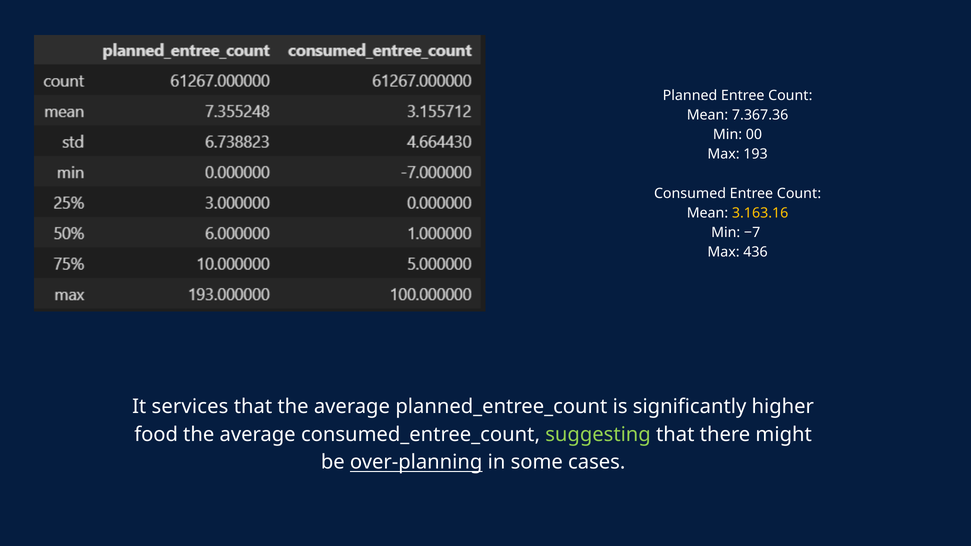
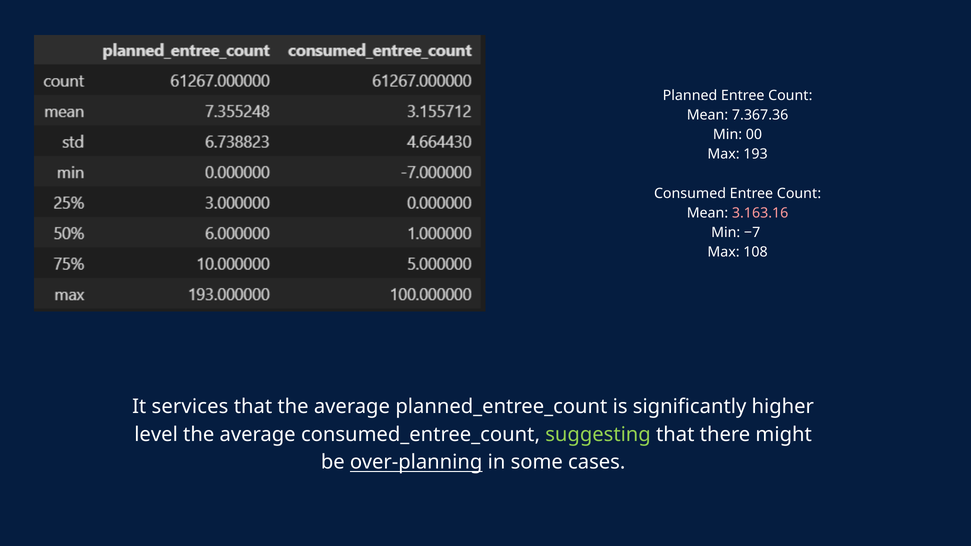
3.163.16 colour: yellow -> pink (760, 213)
436: 436 -> 108 (755, 252)
food: food -> level (156, 435)
